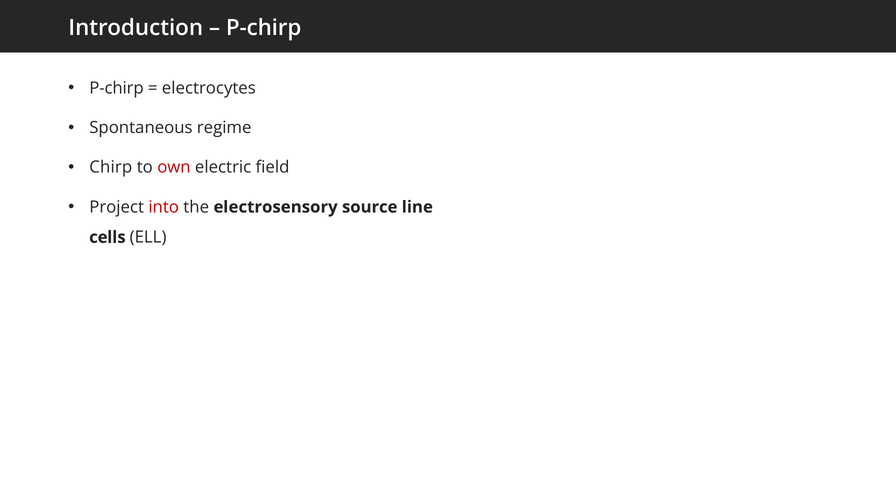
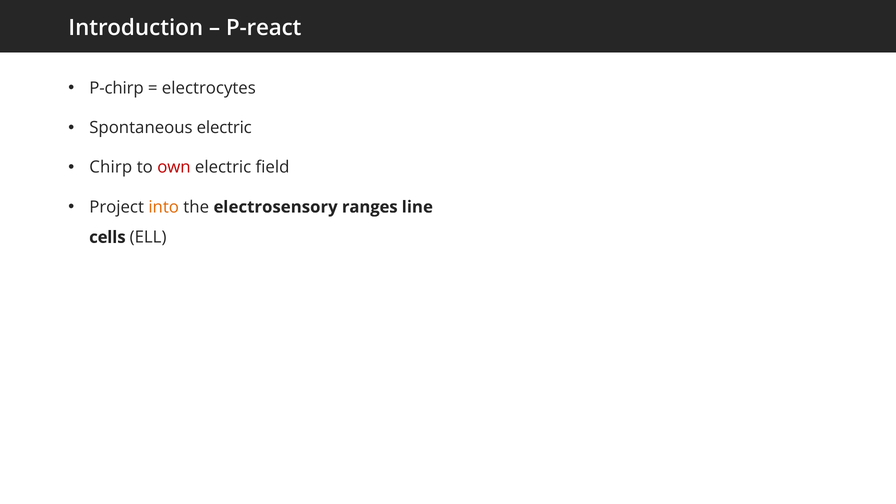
P-chirp: P-chirp -> P-react (264, 28)
Spontaneous regime: regime -> electric (224, 128)
into colour: red -> orange (164, 207)
source: source -> ranges (370, 207)
